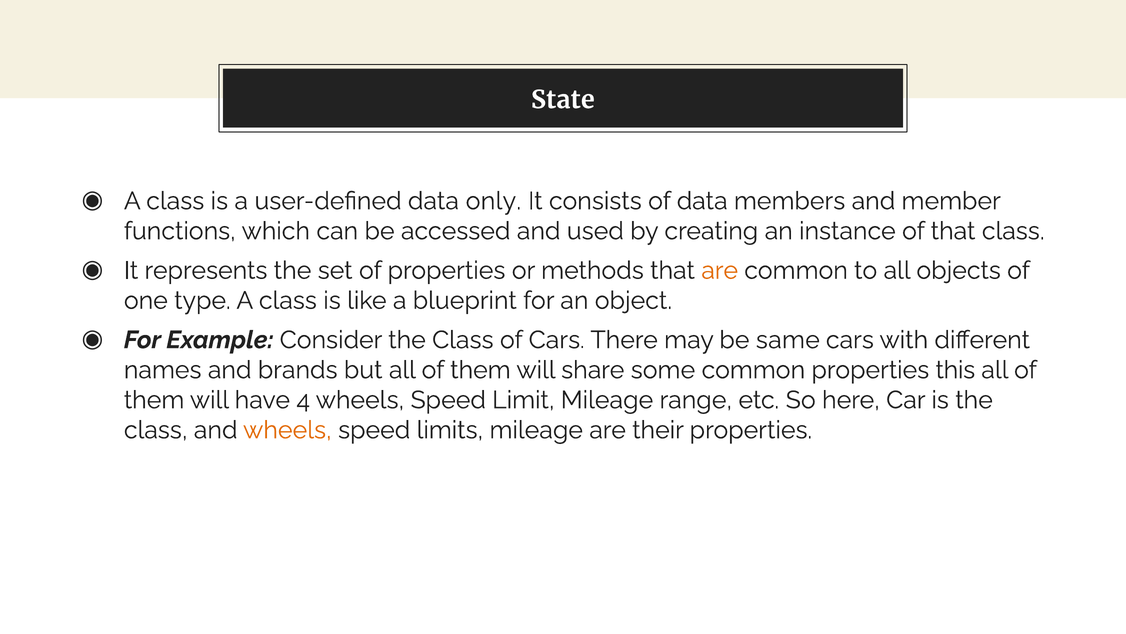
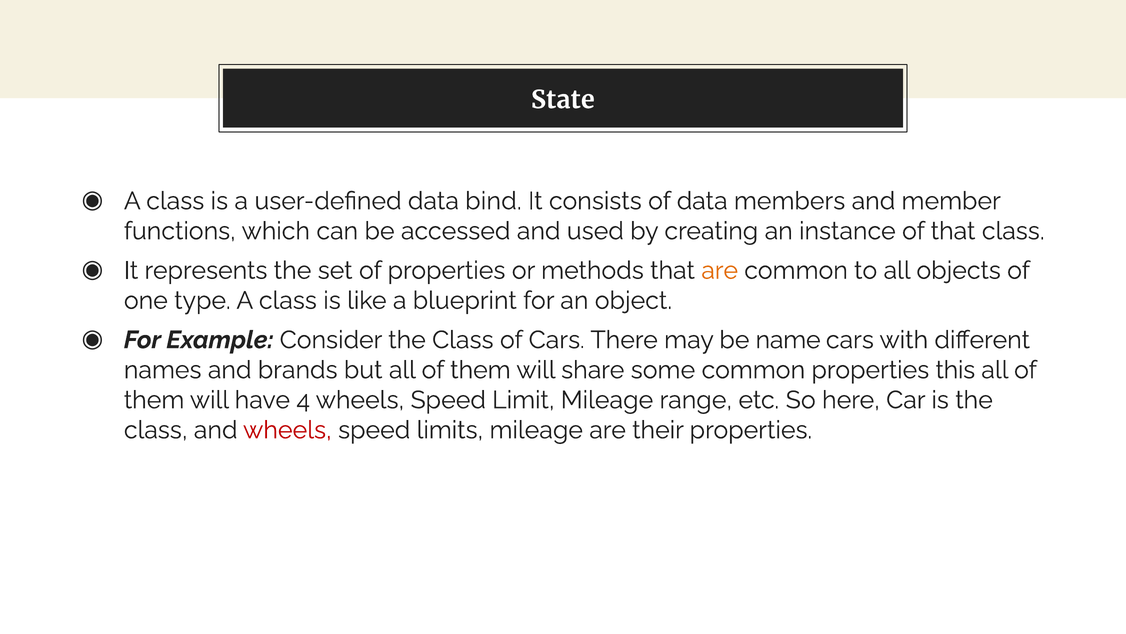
only: only -> bind (493, 201)
same: same -> name (788, 340)
wheels colour: orange -> red (287, 430)
